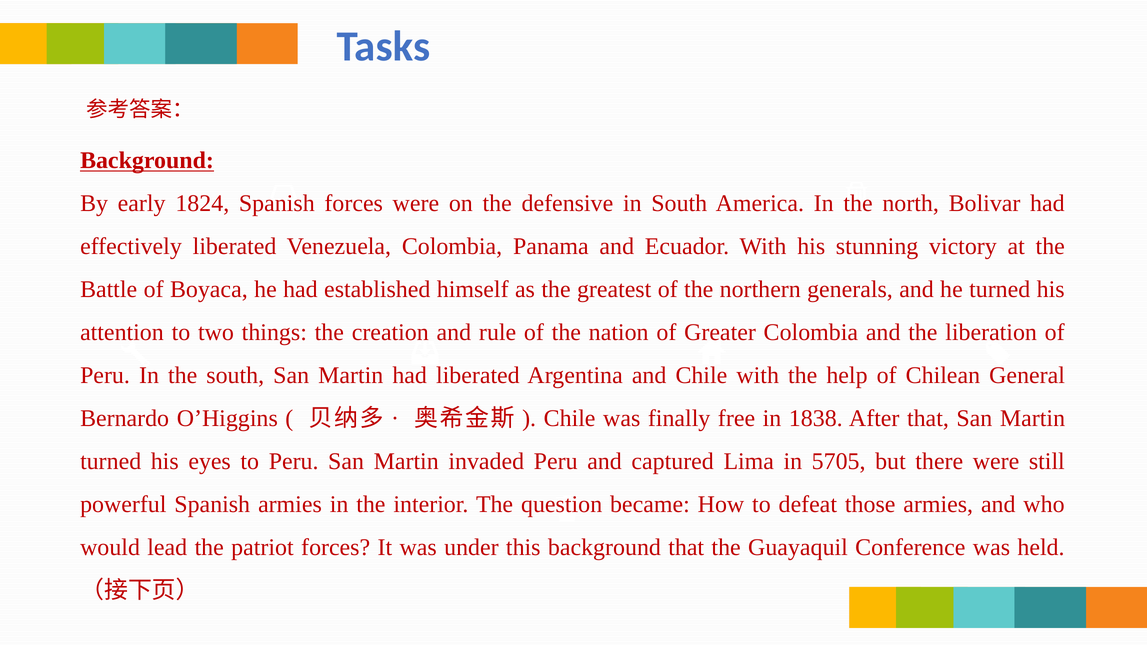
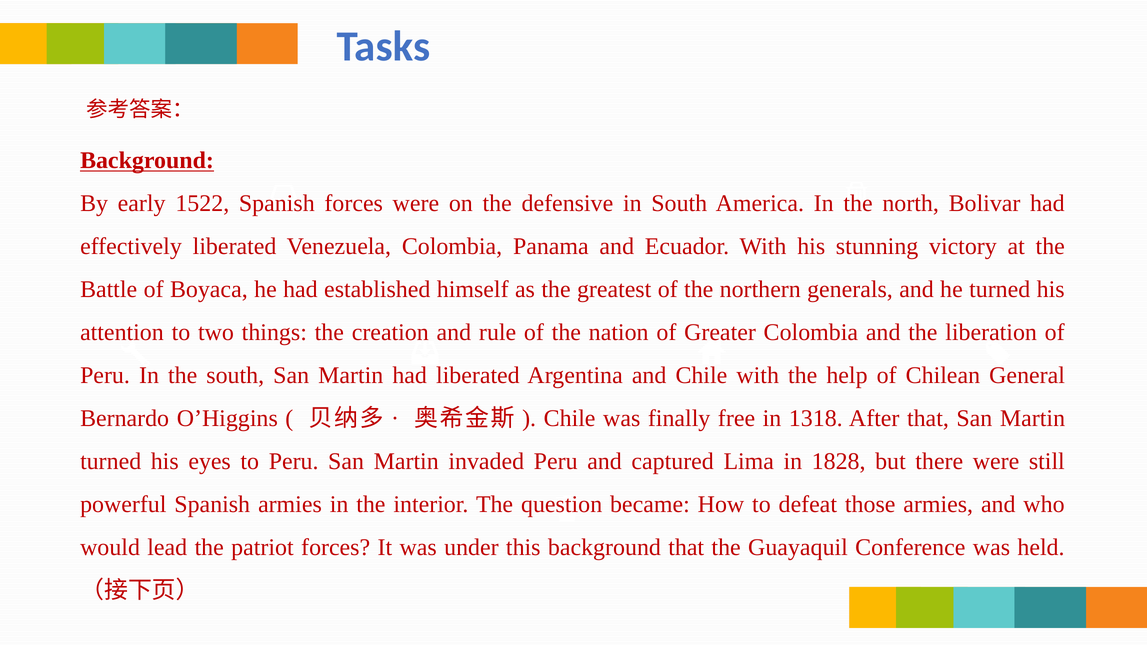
1824: 1824 -> 1522 (202, 203)
1838: 1838 -> 1318 (816, 419)
5705: 5705 -> 1828 (839, 462)
